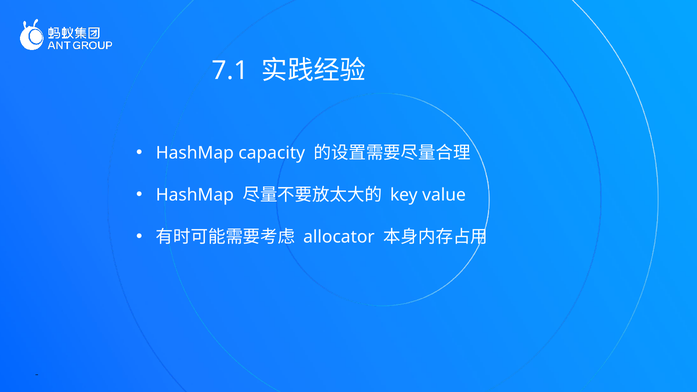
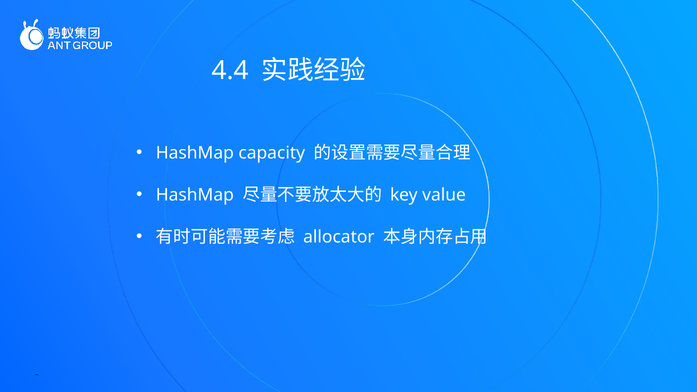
7.1: 7.1 -> 4.4 (230, 71)
